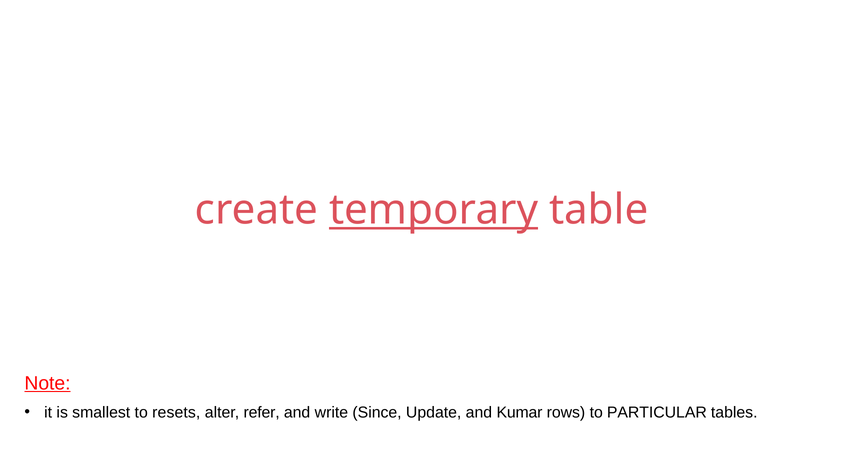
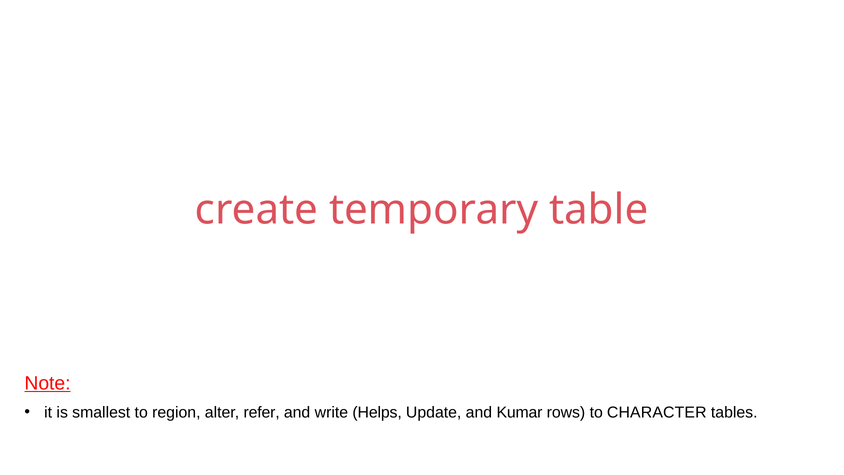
temporary underline: present -> none (434, 210)
resets: resets -> region (176, 412)
Since: Since -> Helps (377, 412)
PARTICULAR: PARTICULAR -> CHARACTER (657, 412)
